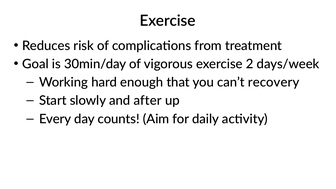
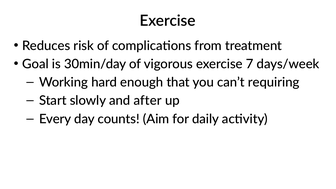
2: 2 -> 7 (250, 64)
recovery: recovery -> requiring (274, 82)
